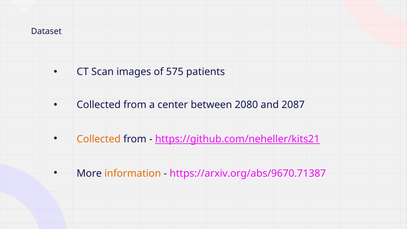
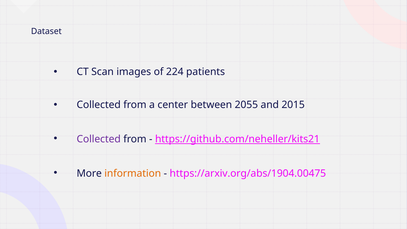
575: 575 -> 224 (175, 72)
2080: 2080 -> 2055 (246, 105)
2087: 2087 -> 2015 (293, 105)
Collected colour: orange -> purple (99, 139)
https://arxiv.org/abs/9670.71387: https://arxiv.org/abs/9670.71387 -> https://arxiv.org/abs/1904.00475 (248, 174)
